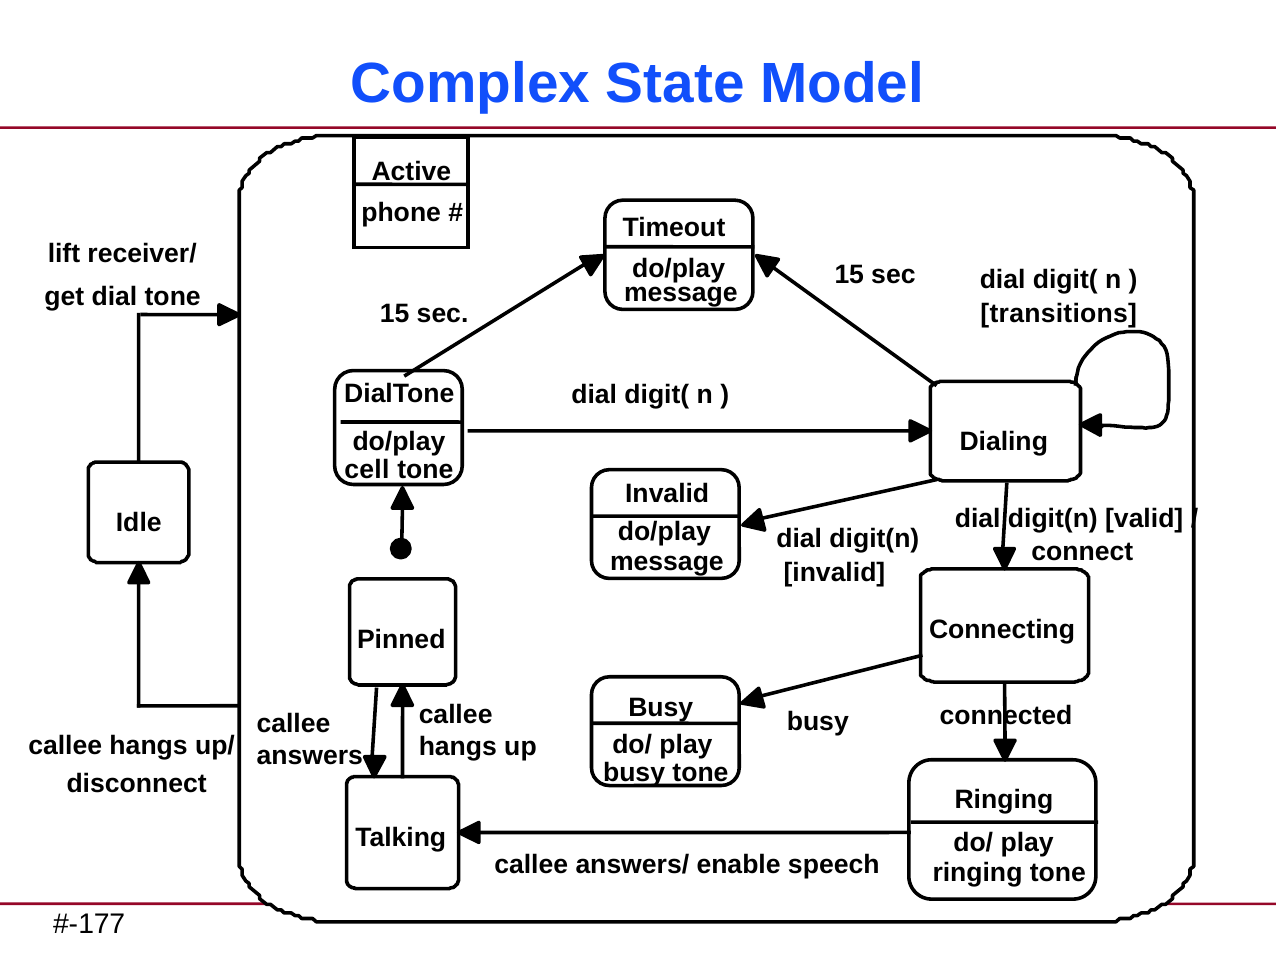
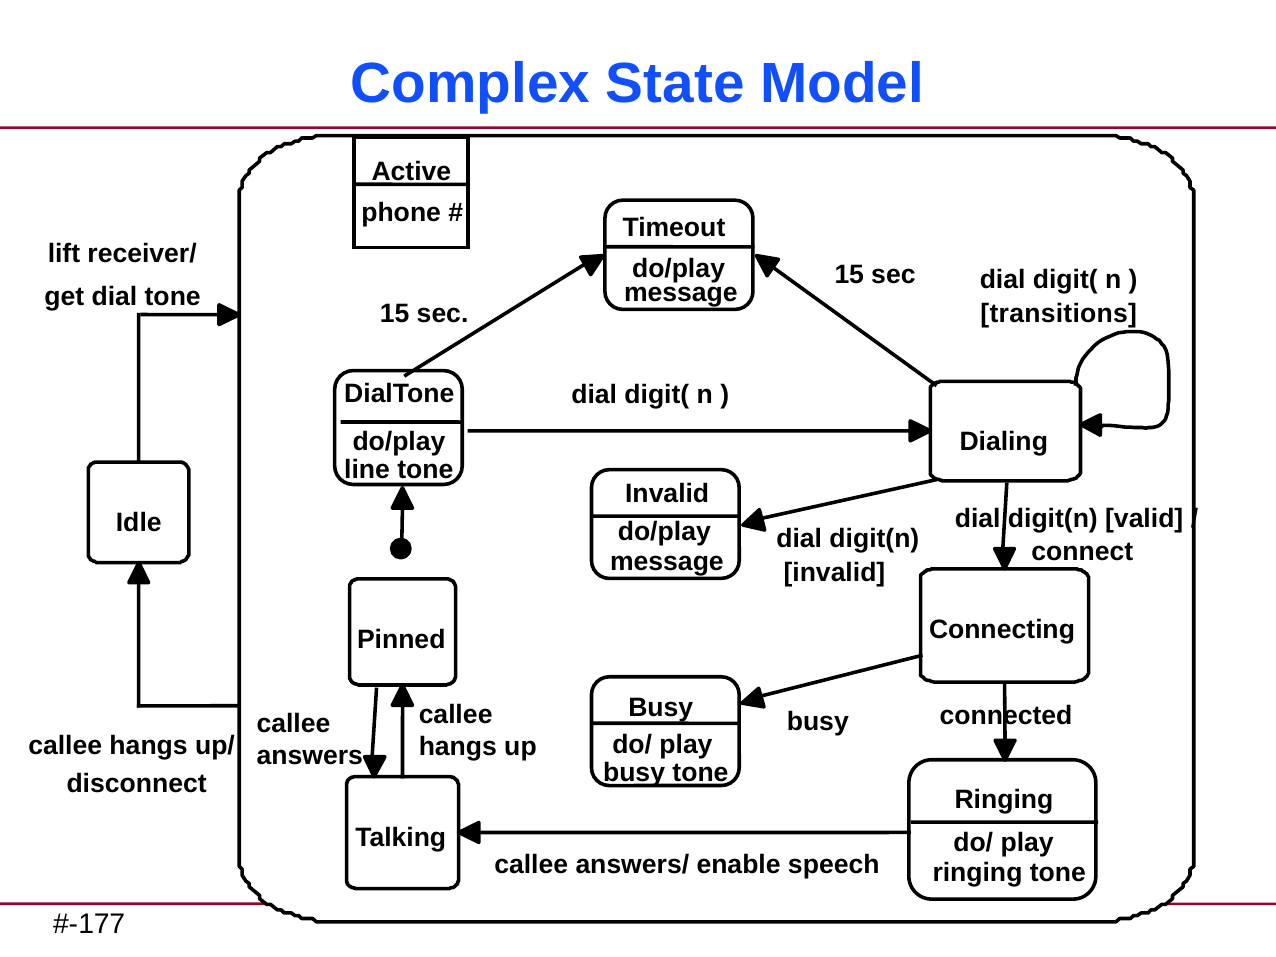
cell: cell -> line (367, 469)
